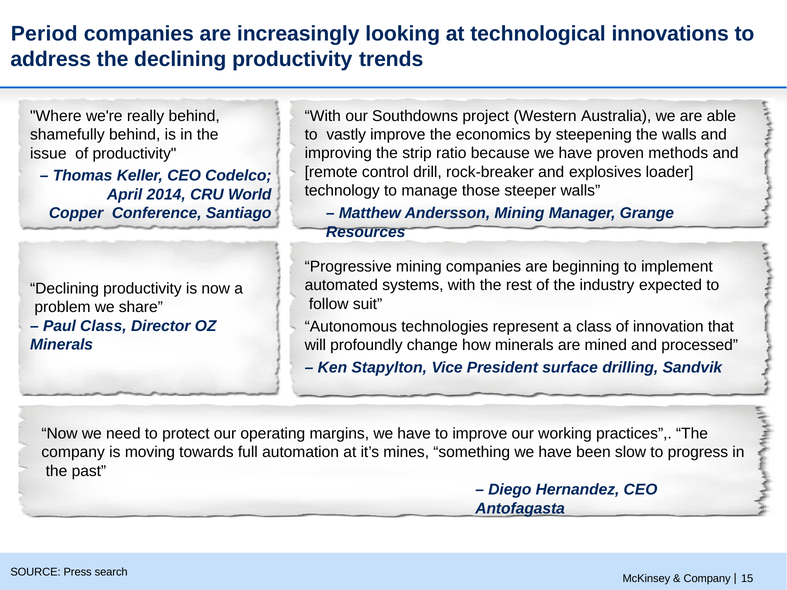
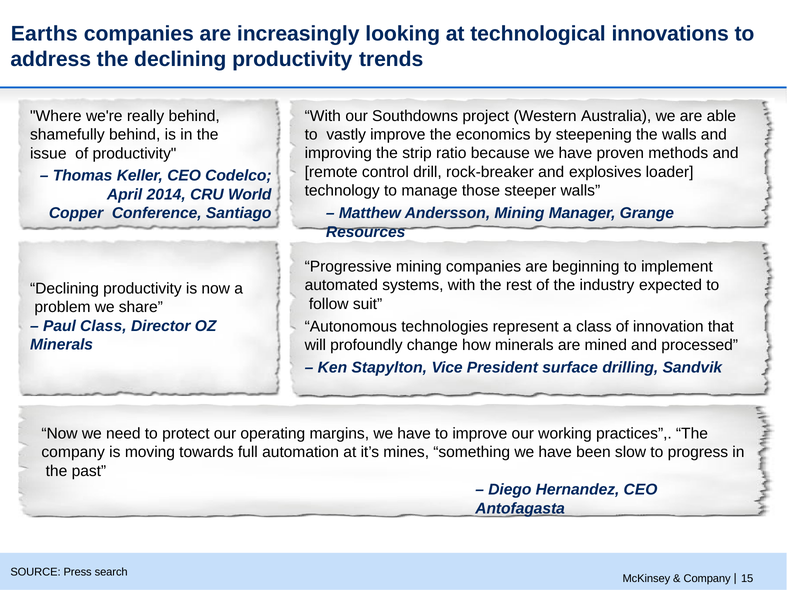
Period: Period -> Earths (44, 34)
